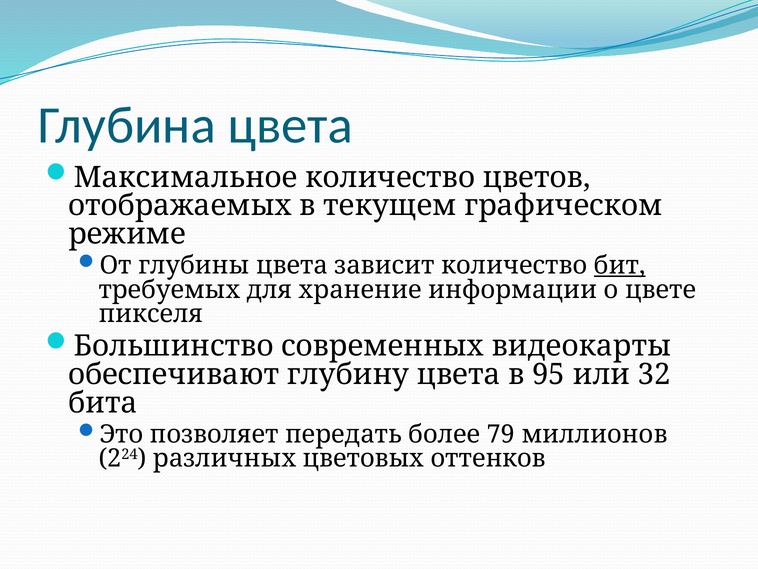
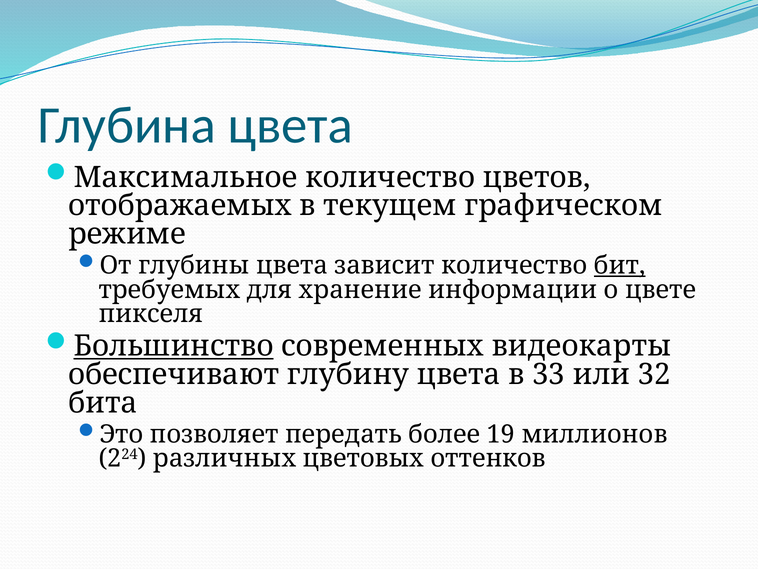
Большинство underline: none -> present (174, 346)
95: 95 -> 33 (549, 374)
79: 79 -> 19 (501, 434)
